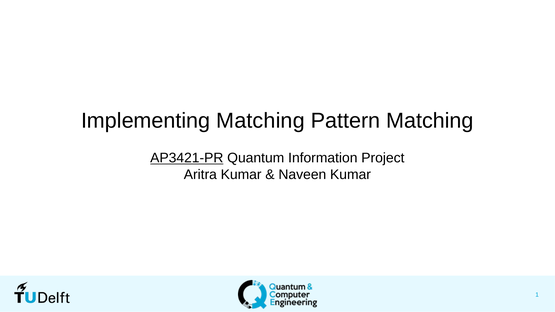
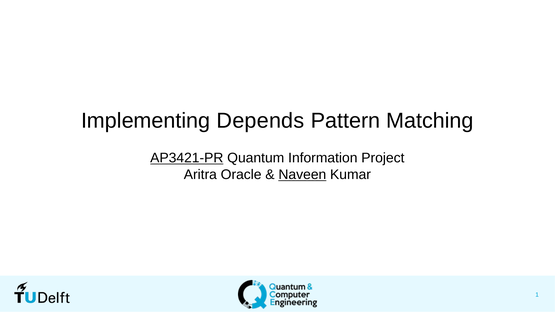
Implementing Matching: Matching -> Depends (260, 121)
Aritra Kumar: Kumar -> Oracle (241, 175)
Naveen underline: none -> present (302, 175)
